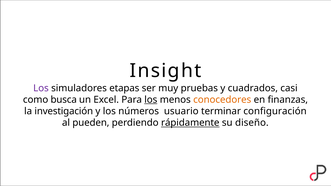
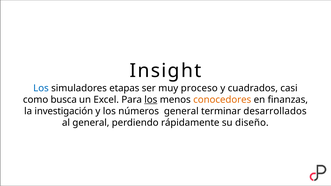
Los colour: purple -> blue (41, 88)
pruebas: pruebas -> proceso (199, 88)
números usuario: usuario -> general (181, 111)
configuración: configuración -> desarrollados (275, 111)
al pueden: pueden -> general (91, 123)
rápidamente underline: present -> none (190, 123)
